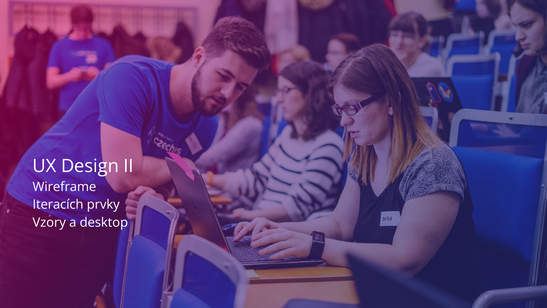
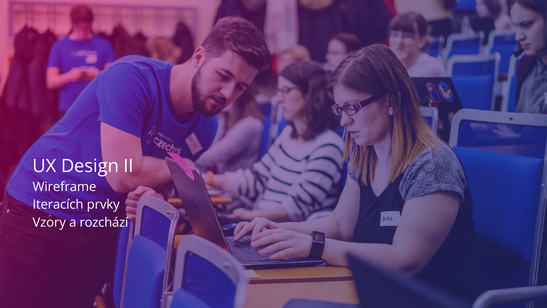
desktop: desktop -> rozchází (104, 222)
